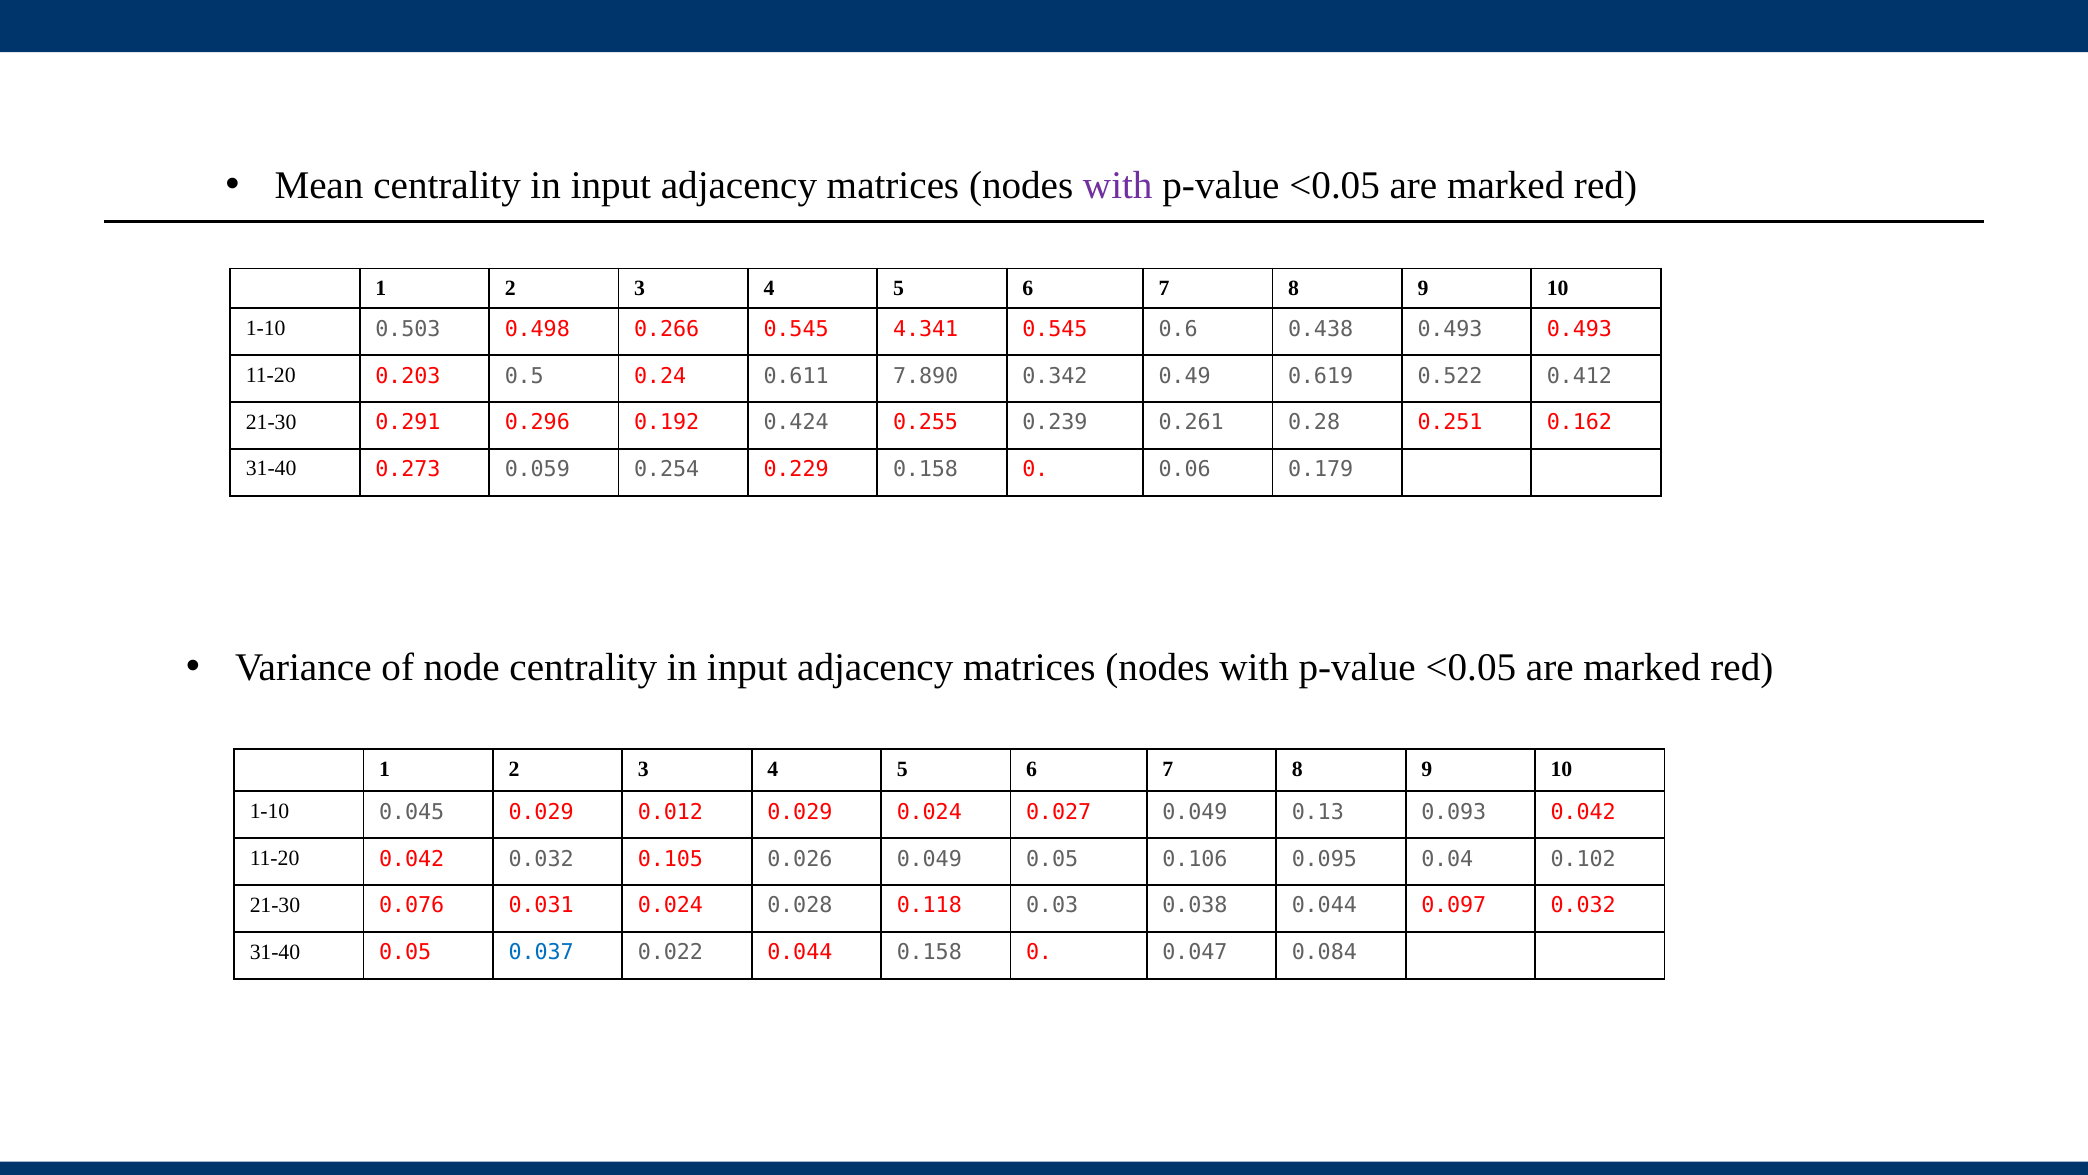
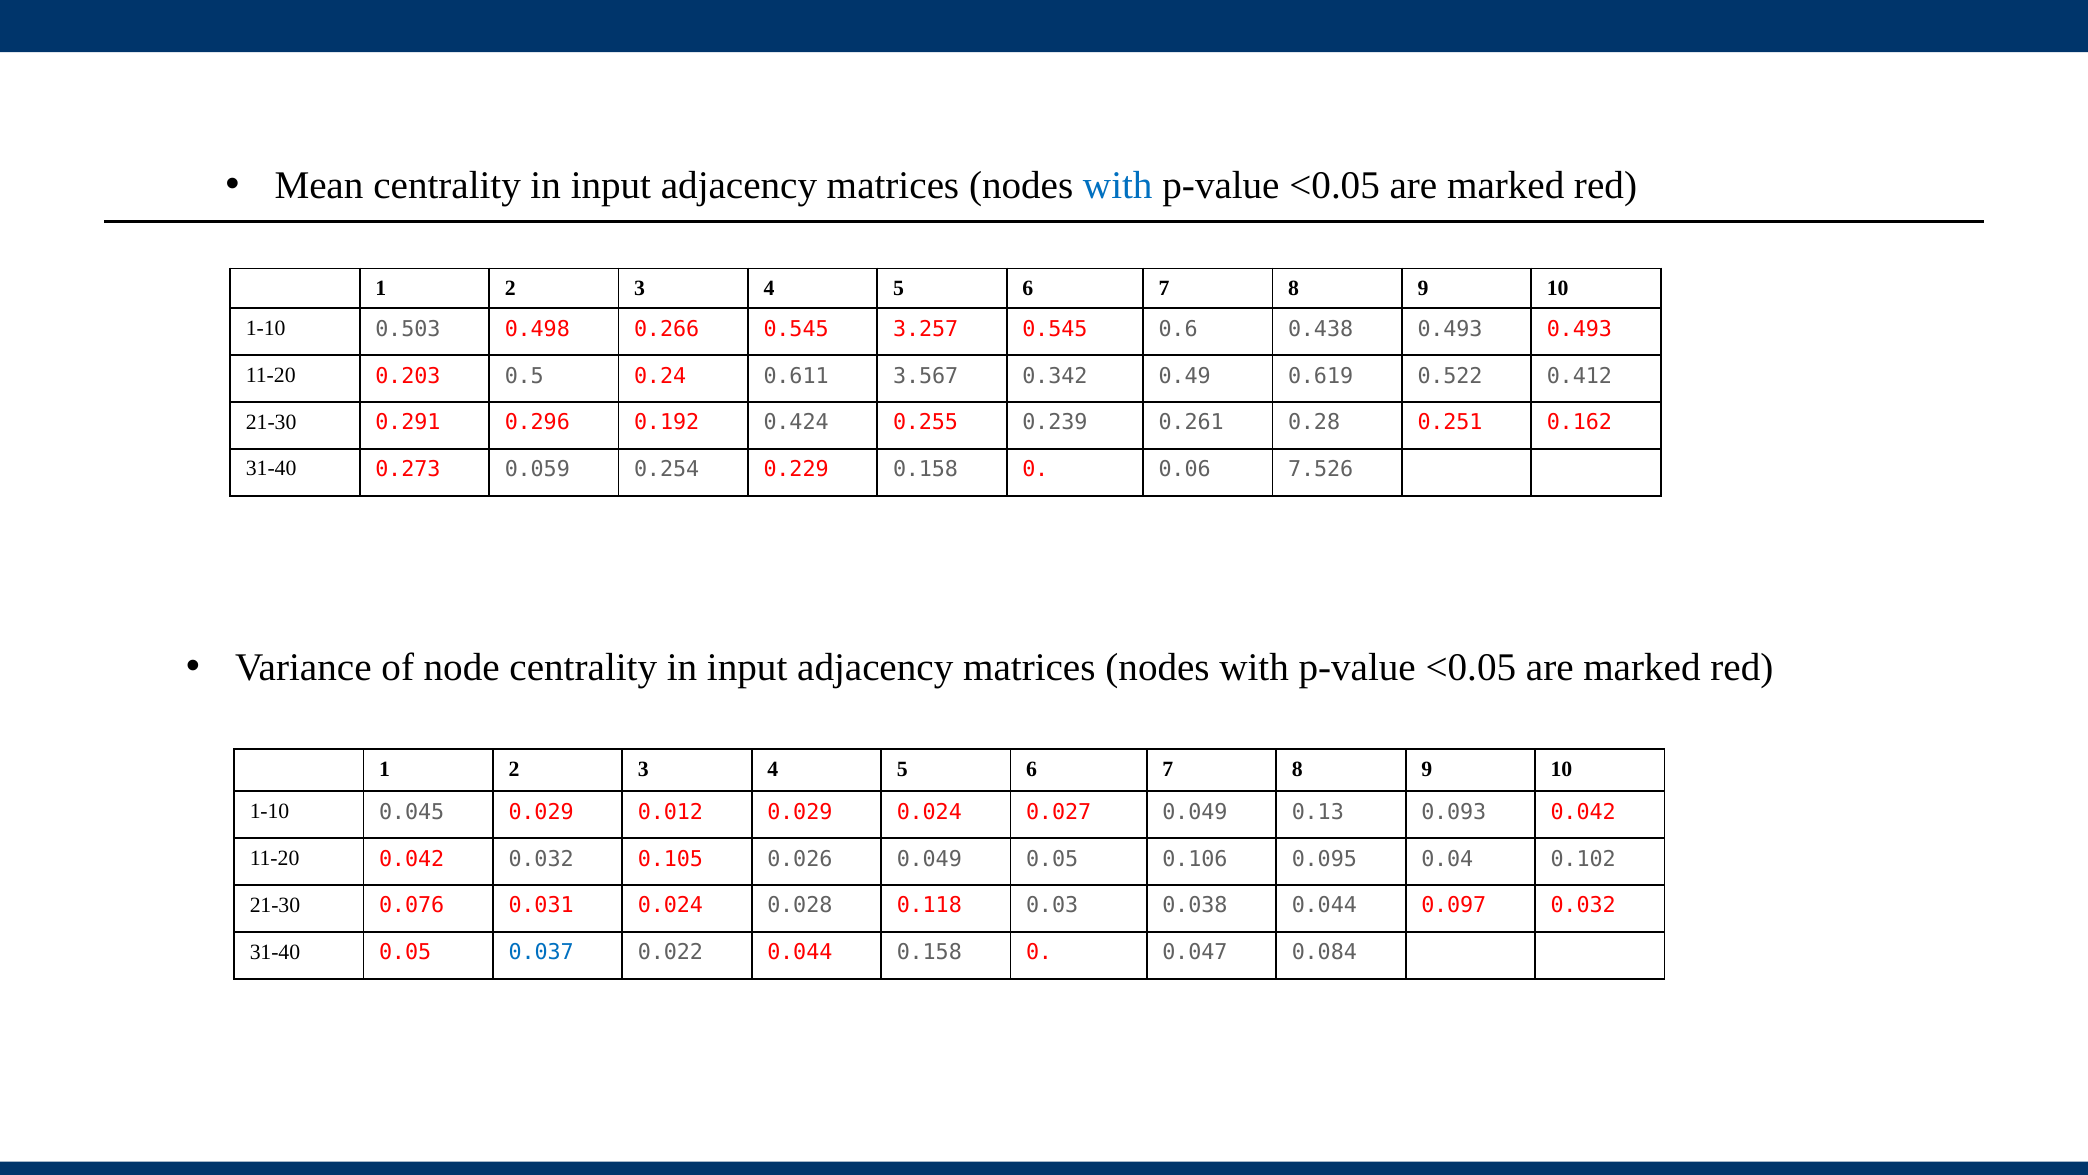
with colour: purple -> blue (1118, 186)
4.341: 4.341 -> 3.257 (926, 329)
7.890: 7.890 -> 3.567 (926, 376)
0.179: 0.179 -> 7.526 (1321, 469)
